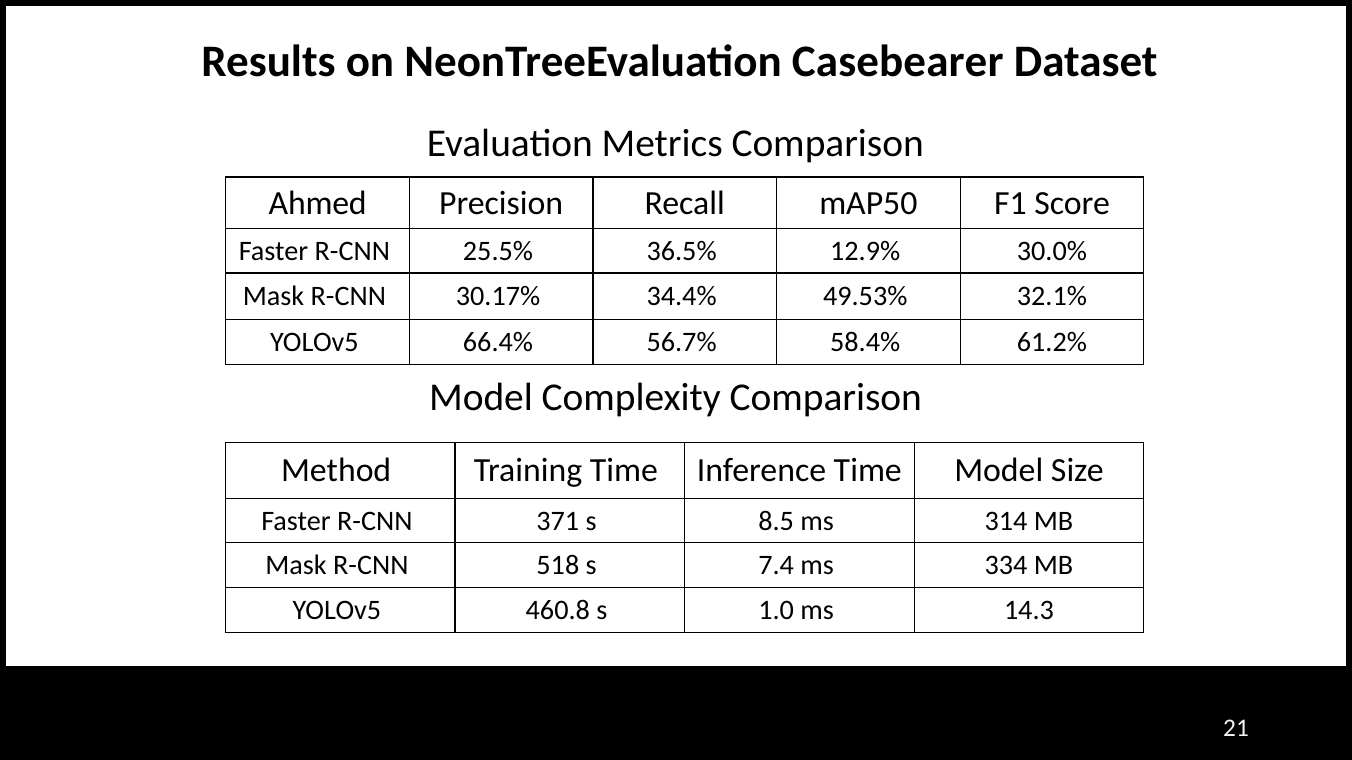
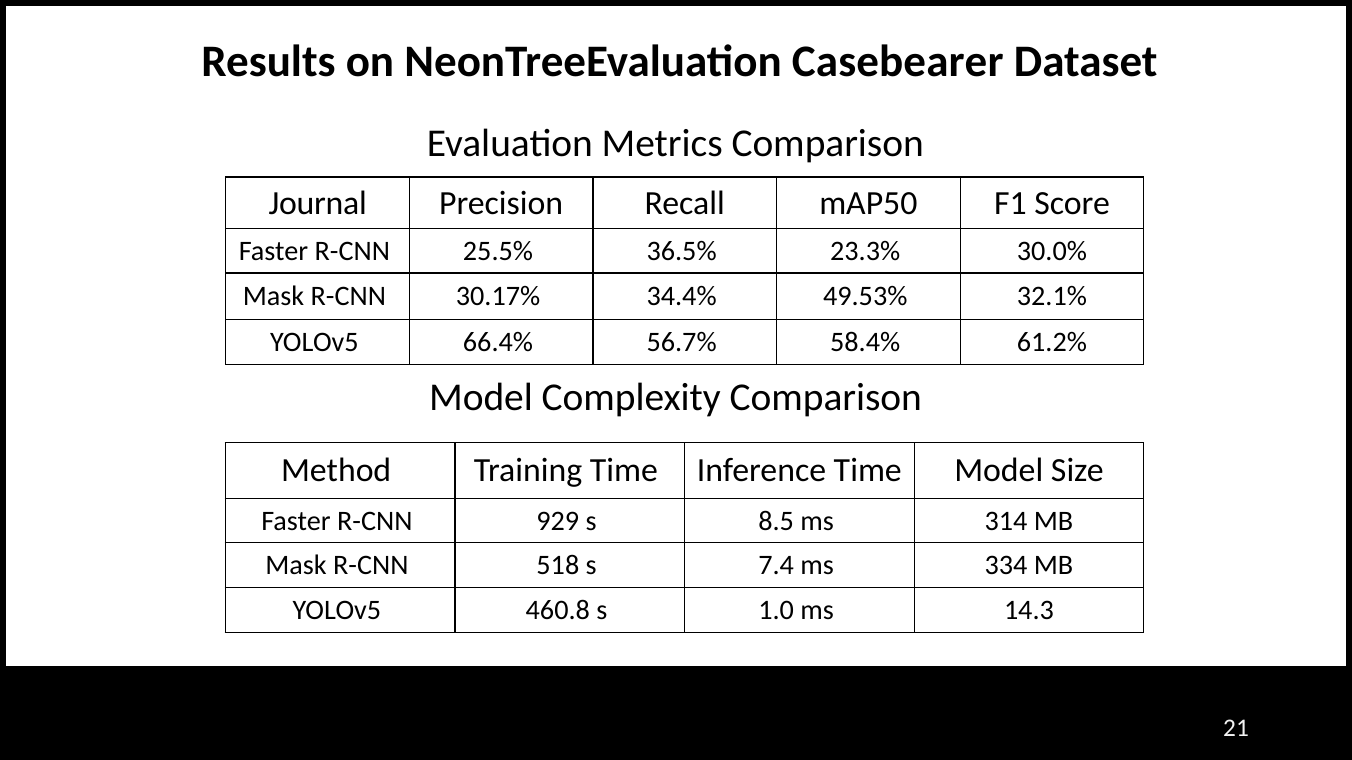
Ahmed: Ahmed -> Journal (318, 203)
12.9%: 12.9% -> 23.3% (865, 251)
371: 371 -> 929 (558, 521)
